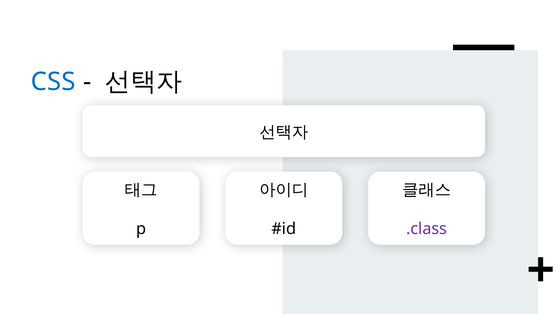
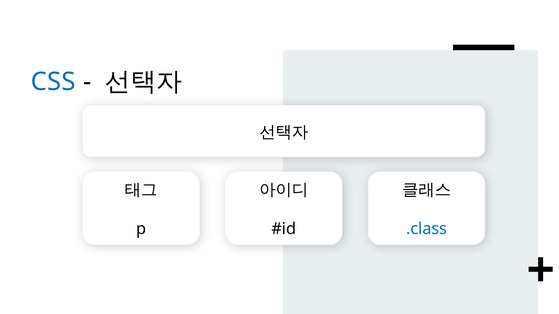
.class colour: purple -> blue (427, 229)
